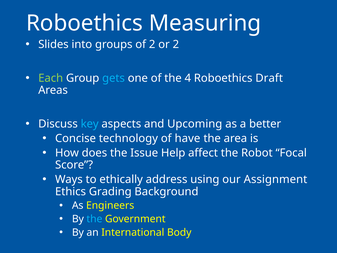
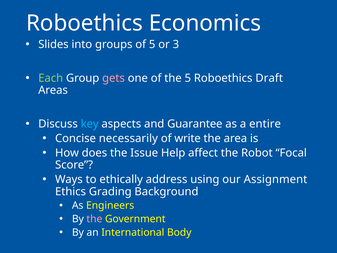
Measuring: Measuring -> Economics (205, 23)
of 2: 2 -> 5 (152, 44)
or 2: 2 -> 3 (176, 44)
gets colour: light blue -> pink (114, 78)
the 4: 4 -> 5 (188, 78)
Upcoming: Upcoming -> Guarantee (195, 124)
better: better -> entire (265, 124)
technology: technology -> necessarily (128, 138)
have: have -> write (188, 138)
the colour: light blue -> pink (94, 219)
